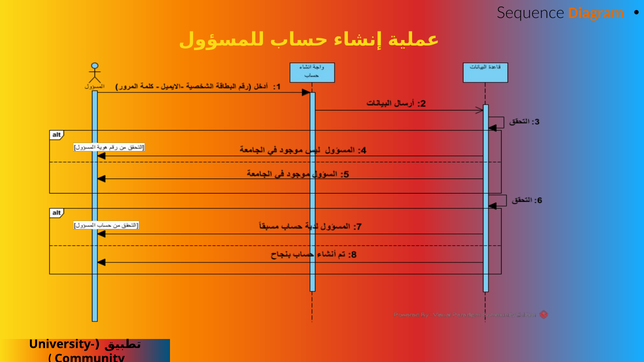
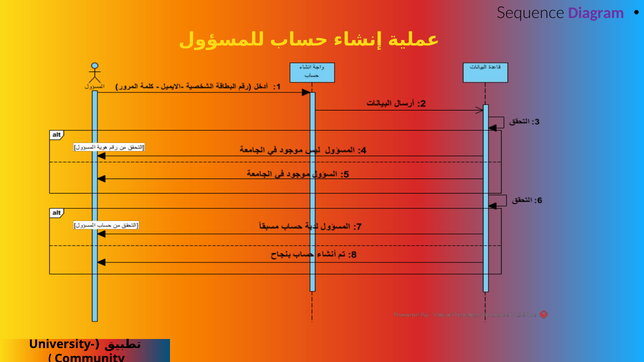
Diagram colour: orange -> purple (596, 13)
